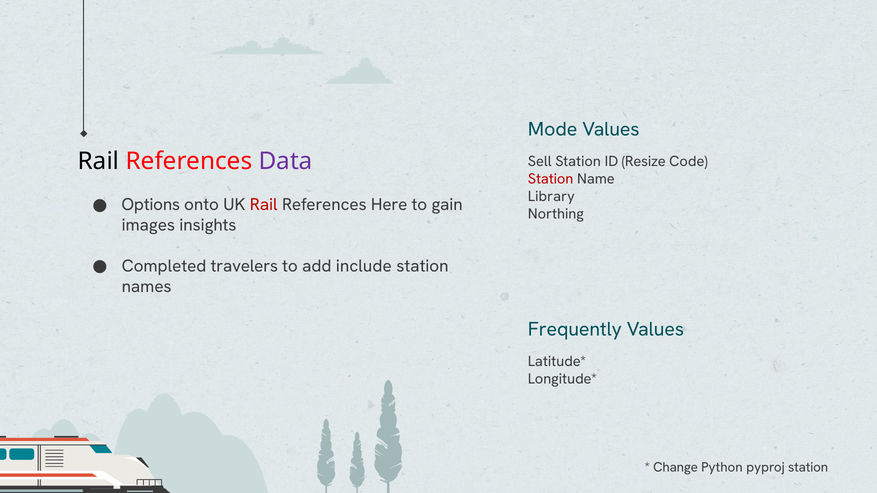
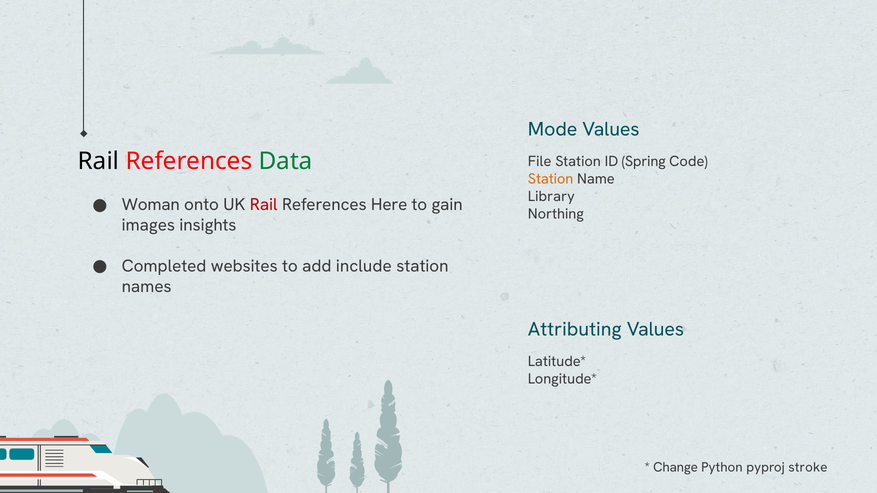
Data colour: purple -> green (286, 161)
Sell: Sell -> File (540, 161)
Resize: Resize -> Spring (644, 161)
Station colour: red -> orange (551, 179)
Options: Options -> Woman (151, 205)
travelers: travelers -> websites (244, 266)
Frequently: Frequently -> Attributing (575, 330)
pyproj station: station -> stroke (808, 468)
